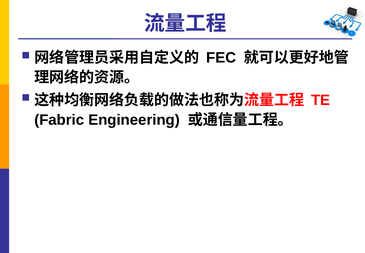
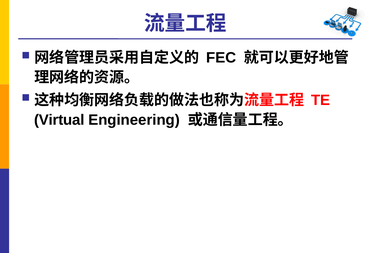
Fabric: Fabric -> Virtual (59, 120)
